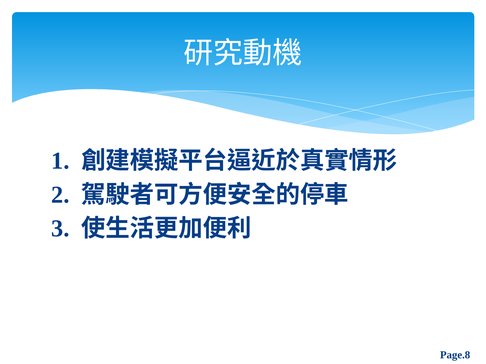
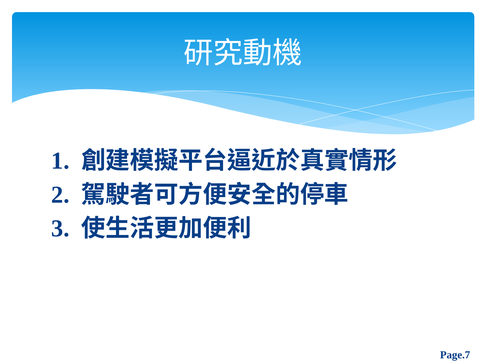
Page.8: Page.8 -> Page.7 (455, 356)
